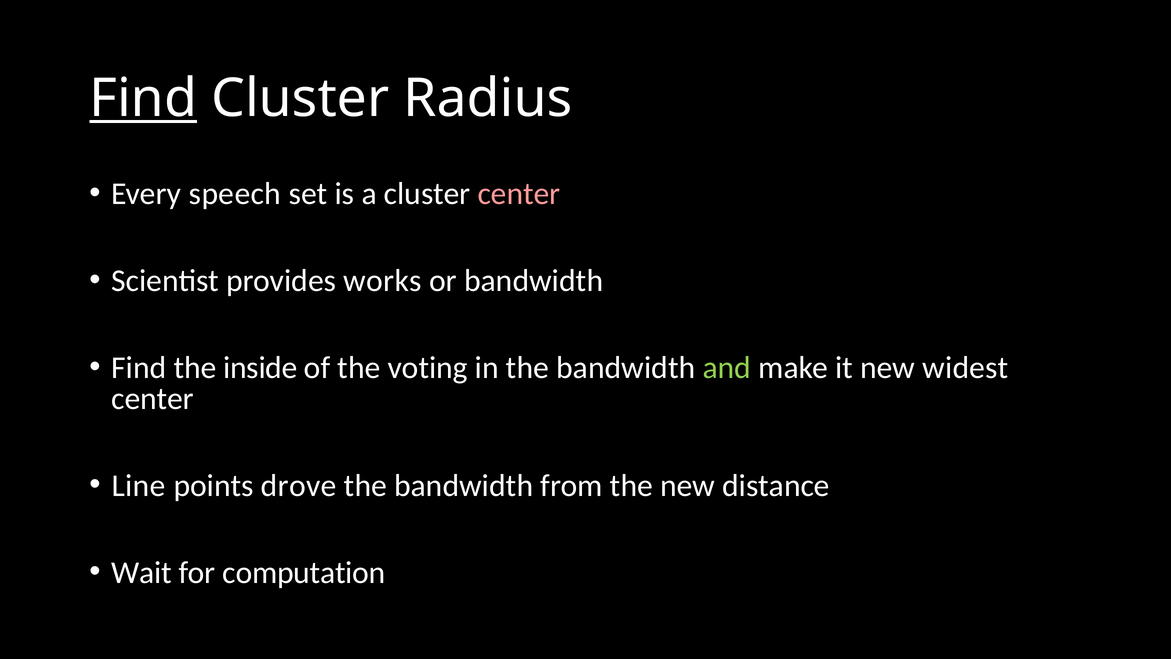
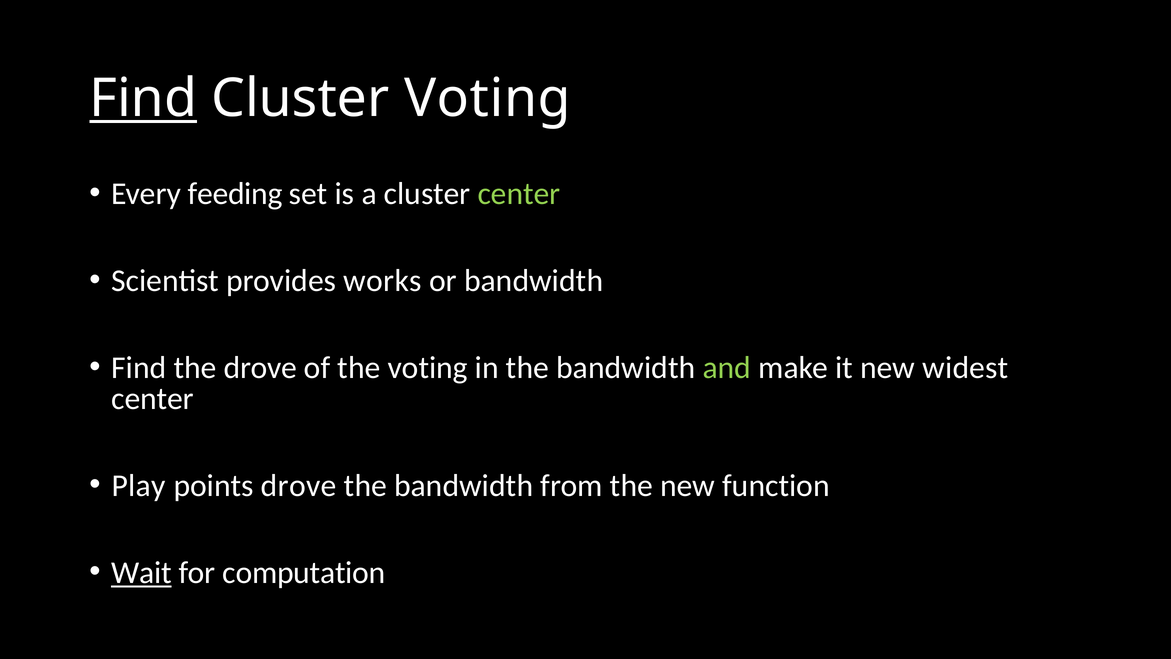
Cluster Radius: Radius -> Voting (488, 98)
speech: speech -> feeding (235, 194)
center colour: pink -> light green (519, 194)
the inside: inside -> drove (260, 368)
Line: Line -> Play (139, 486)
distance: distance -> function (776, 486)
Wait underline: none -> present (141, 573)
